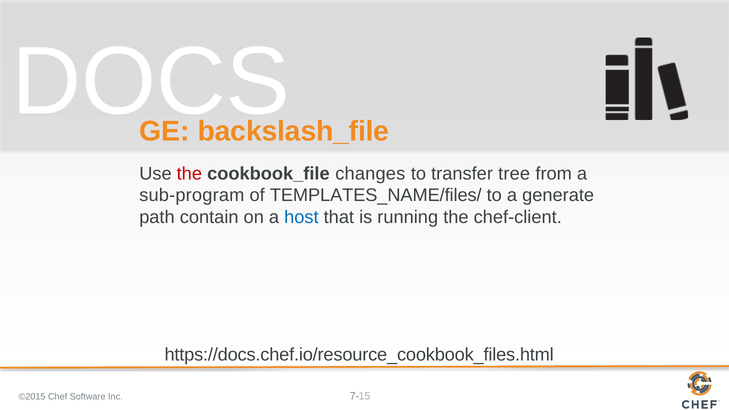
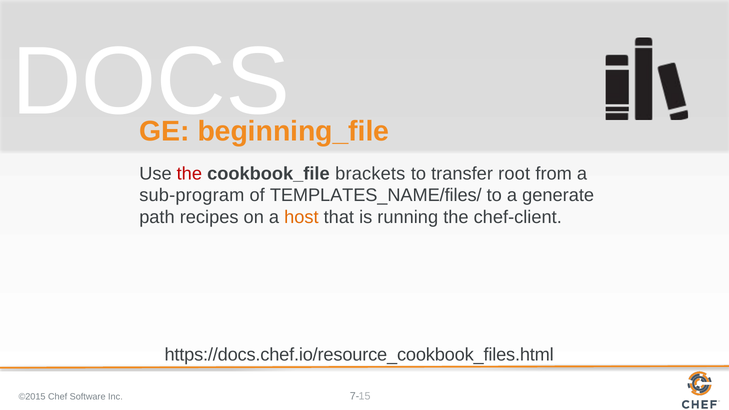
backslash_file: backslash_file -> beginning_file (293, 131)
changes: changes -> brackets (370, 174)
tree: tree -> root (514, 174)
contain: contain -> recipes (209, 217)
host colour: blue -> orange (301, 217)
